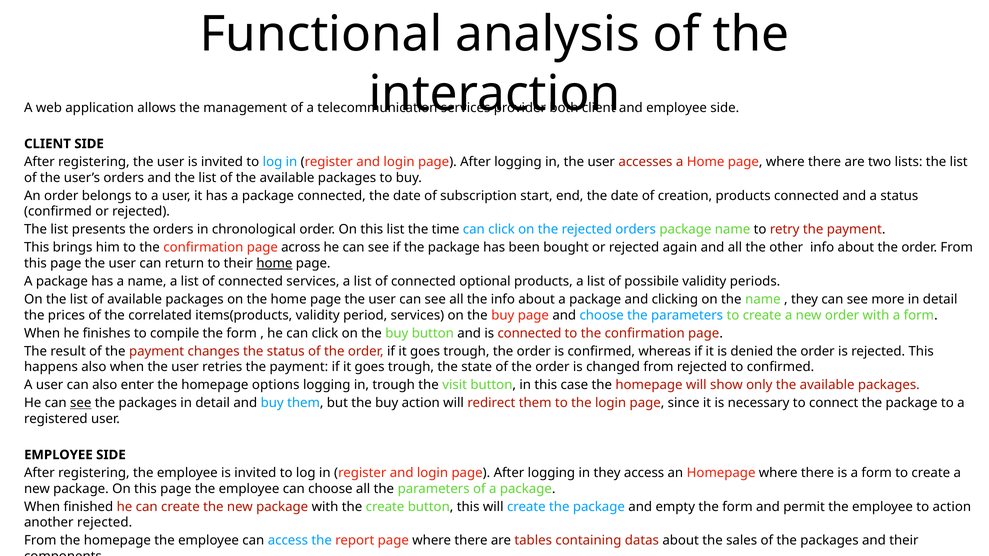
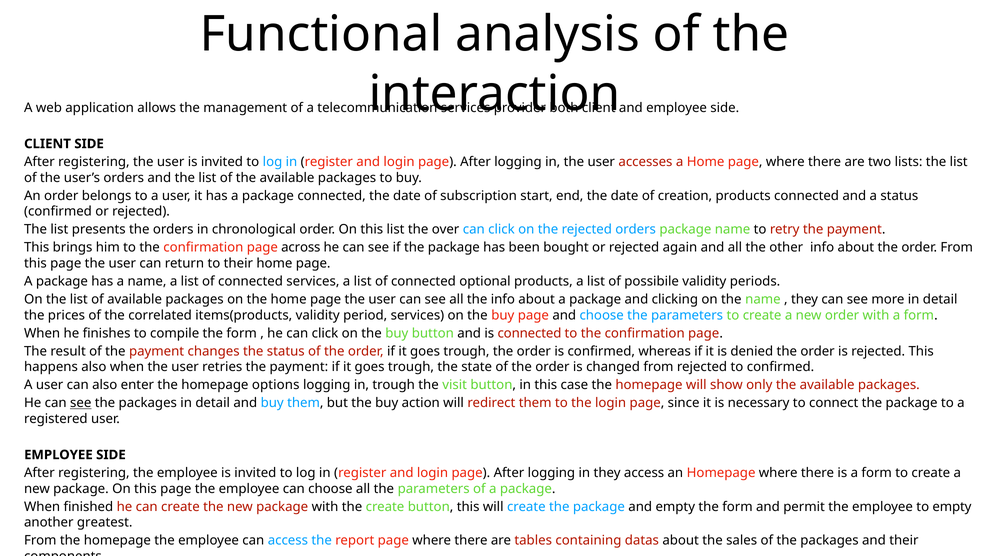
time: time -> over (446, 230)
home underline: present -> none (274, 264)
to action: action -> empty (952, 507)
another rejected: rejected -> greatest (105, 523)
